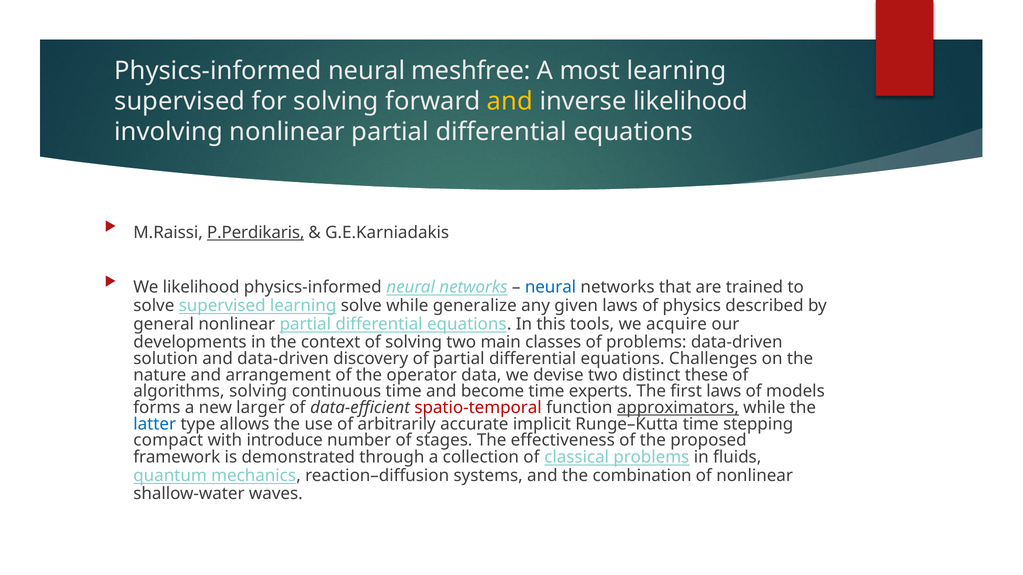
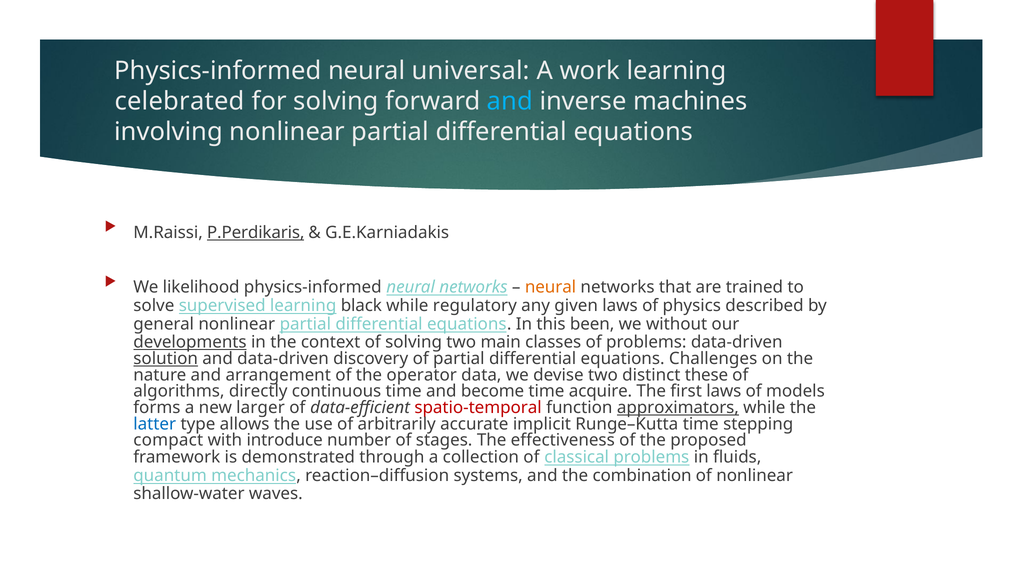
meshfree: meshfree -> universal (471, 71)
most: most -> work (590, 71)
supervised: supervised -> celebrated (180, 101)
and colour: yellow -> light blue (510, 101)
inverse likelihood: likelihood -> machines (690, 101)
neural colour: blue -> orange (551, 288)
learning solve: solve -> black (361, 306)
generalize: generalize -> regulatory (475, 306)
tools: tools -> been (592, 325)
acquire: acquire -> without (677, 325)
developments underline: none -> present (190, 342)
solution underline: none -> present (166, 359)
algorithms solving: solving -> directly (258, 392)
experts: experts -> acquire (601, 392)
